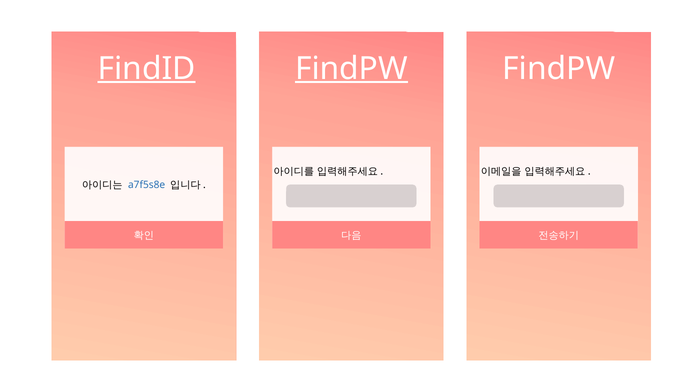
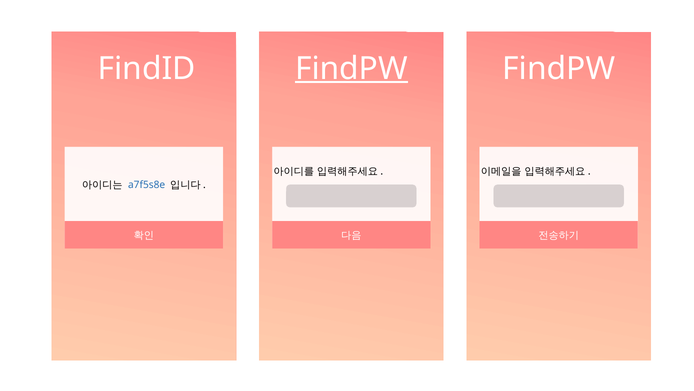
FindID underline: present -> none (147, 68)
